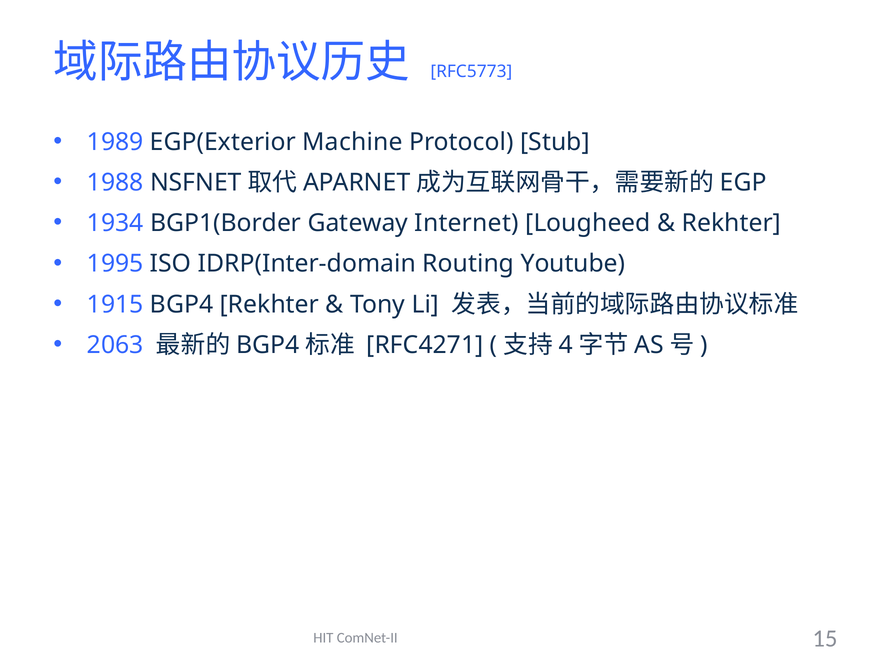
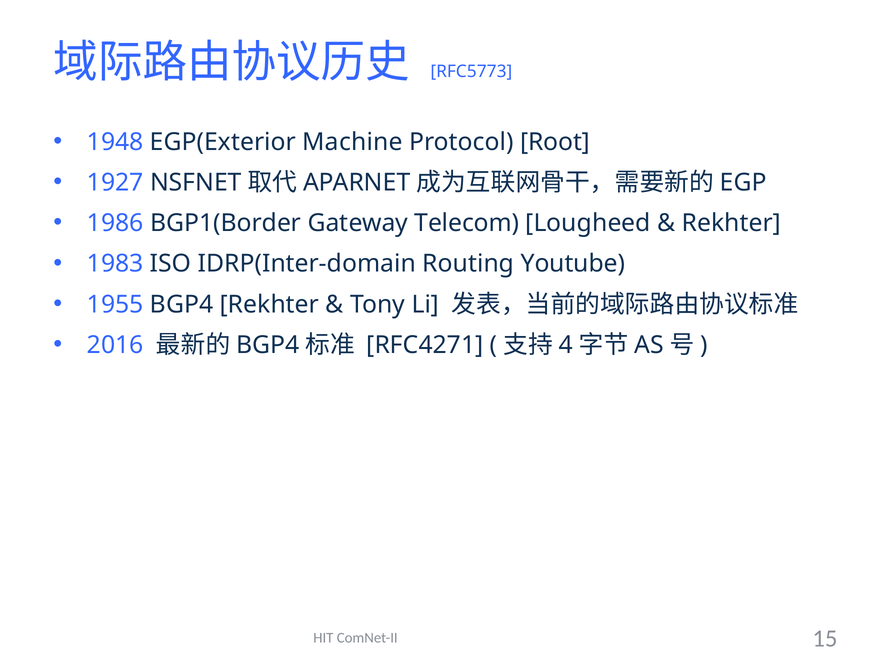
1989: 1989 -> 1948 (115, 142)
Stub: Stub -> Root (555, 142)
1988: 1988 -> 1927 (115, 183)
1934: 1934 -> 1986 (115, 223)
Internet: Internet -> Telecom (467, 223)
1995: 1995 -> 1983 (115, 264)
1915: 1915 -> 1955 (115, 304)
2063: 2063 -> 2016 (115, 345)
